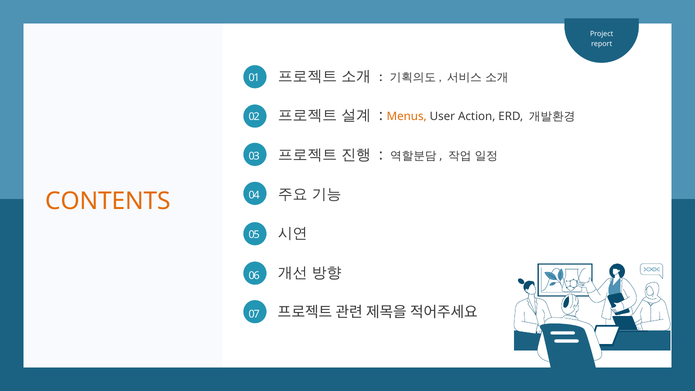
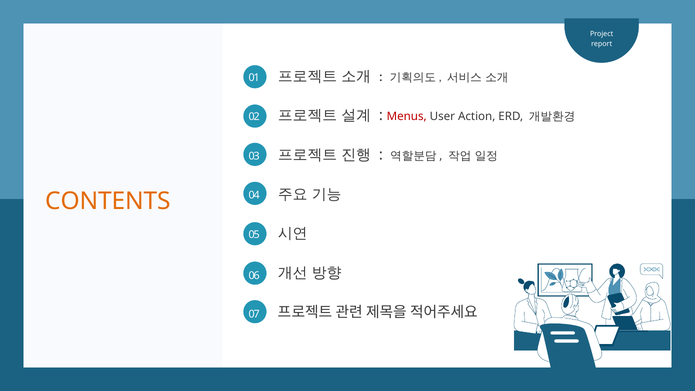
Menus colour: orange -> red (407, 117)
